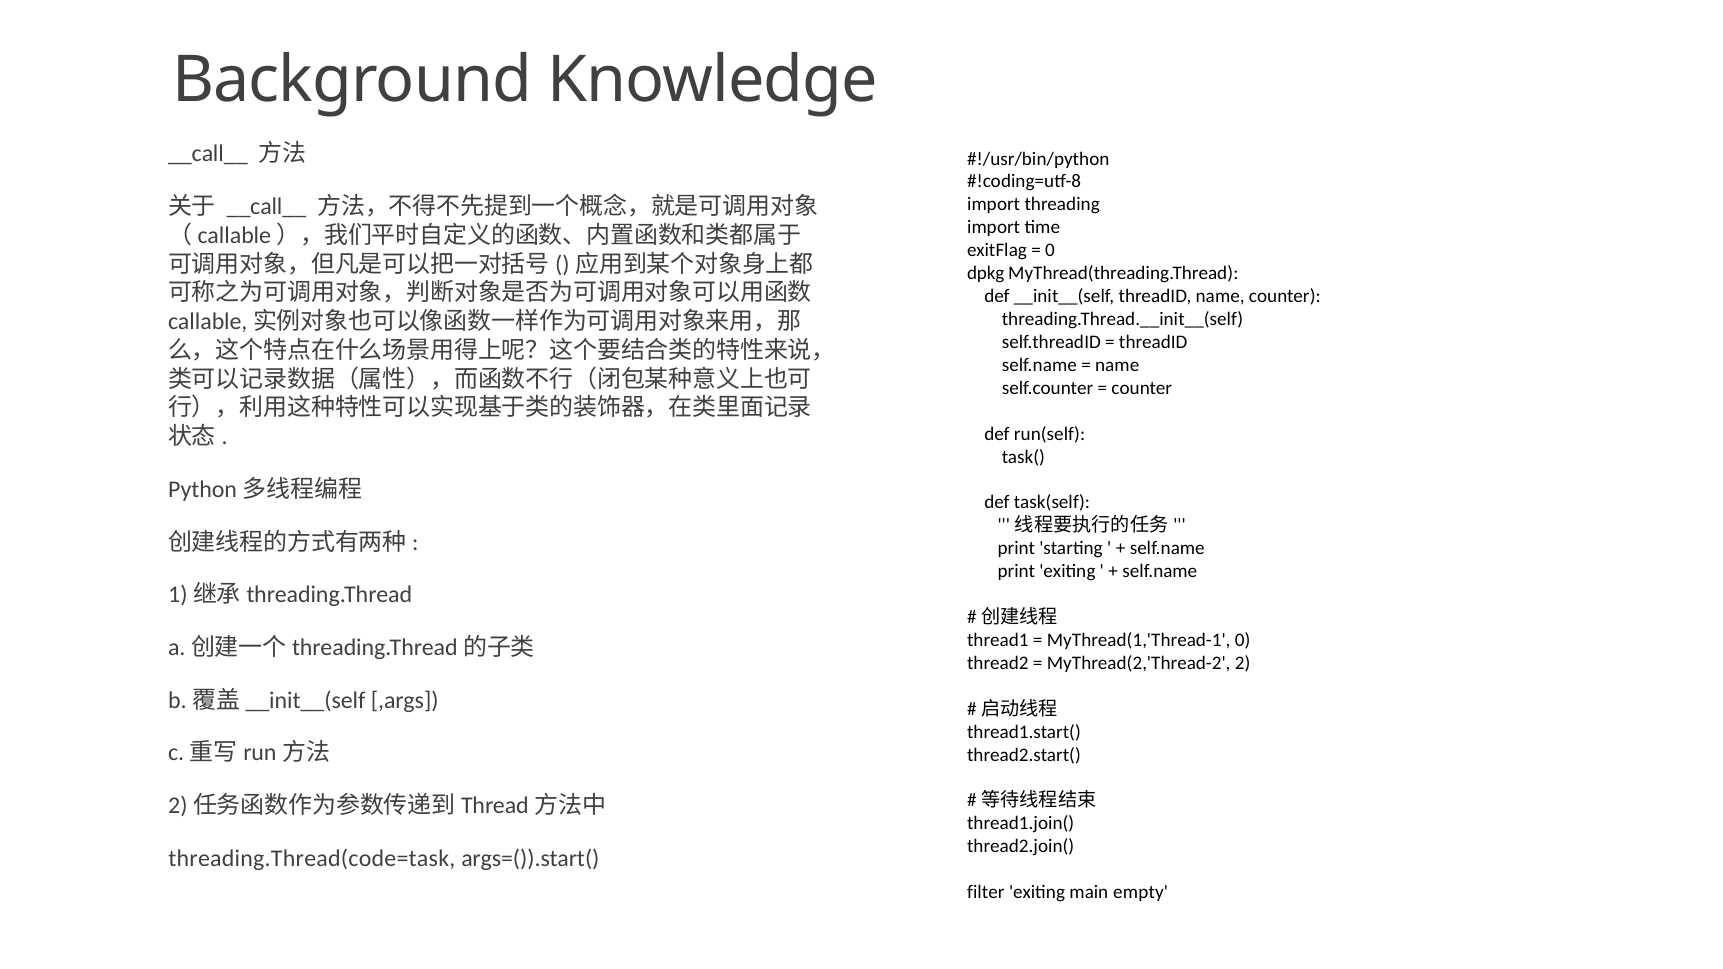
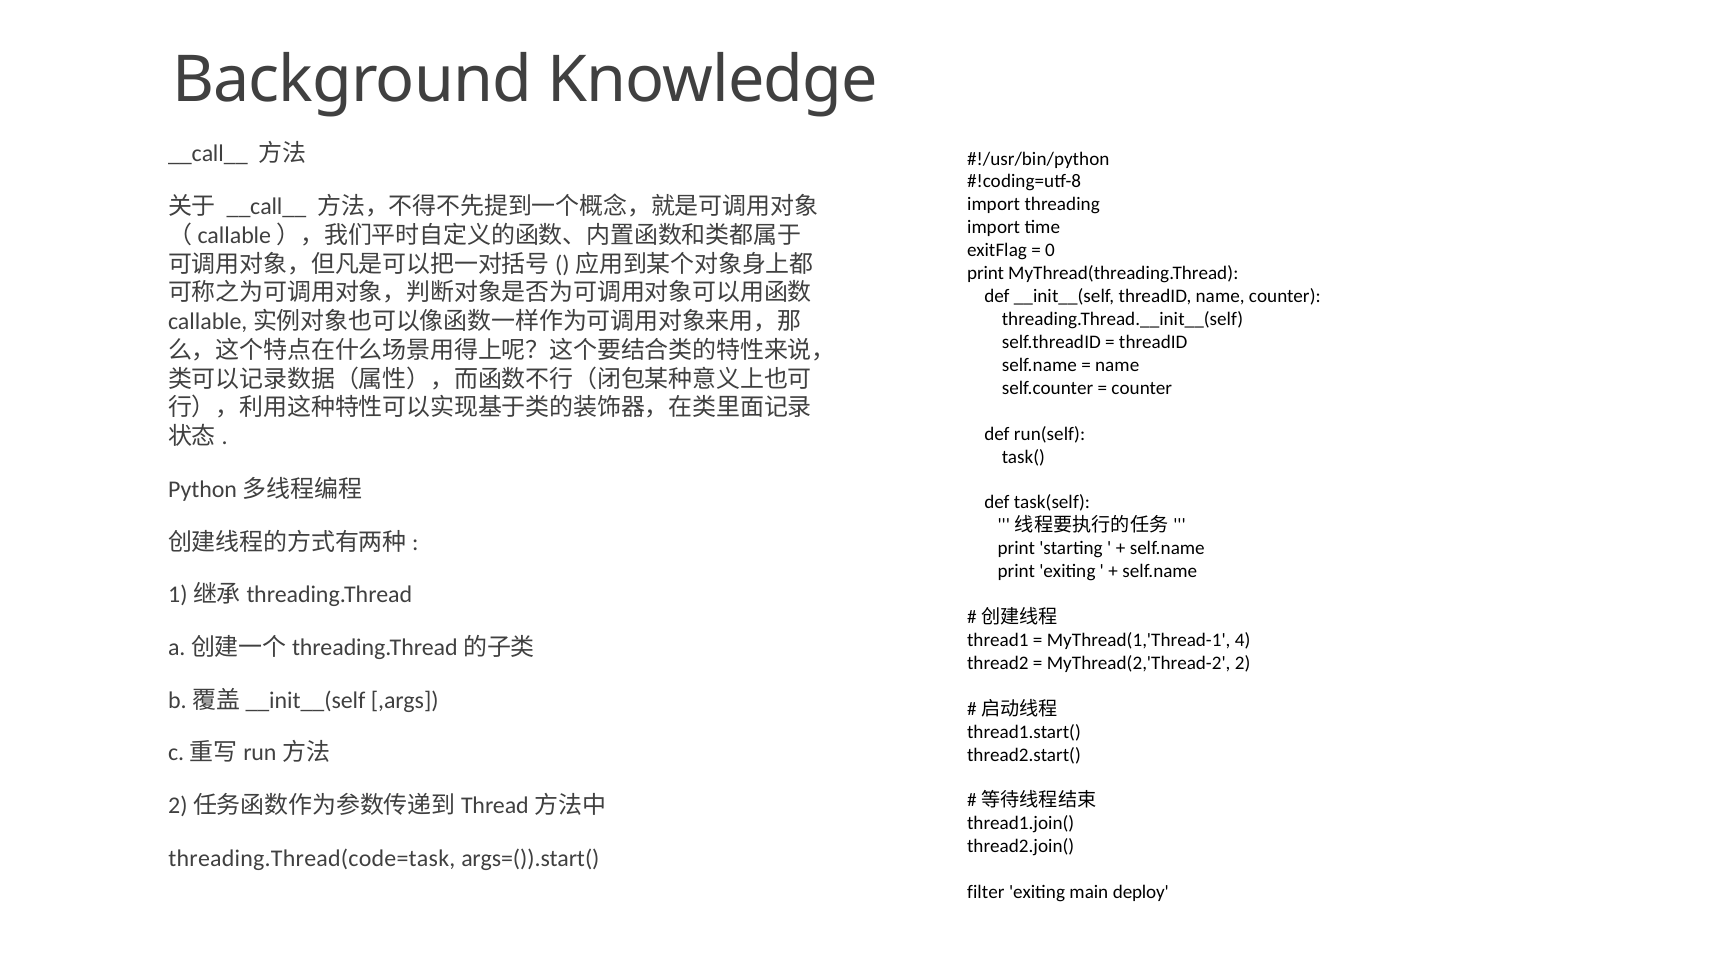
dpkg: dpkg -> print (986, 273)
MyThread(1,'Thread-1 0: 0 -> 4 (1243, 640)
empty: empty -> deploy (1141, 892)
